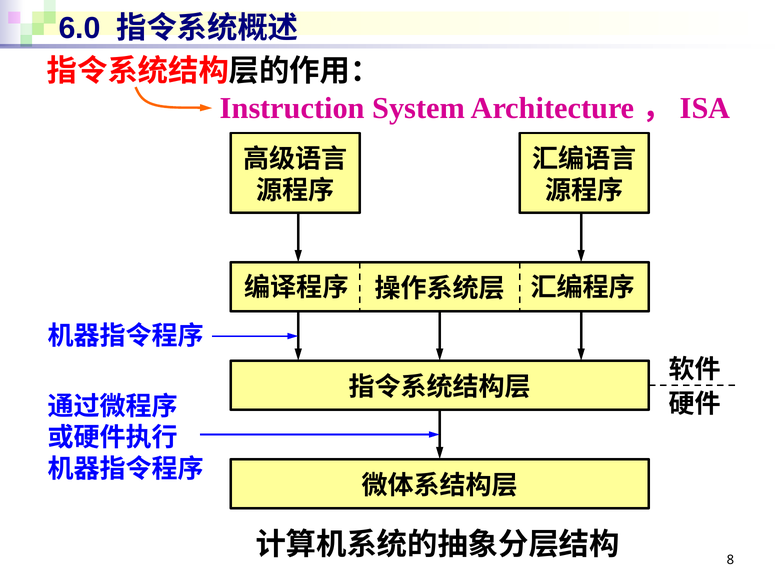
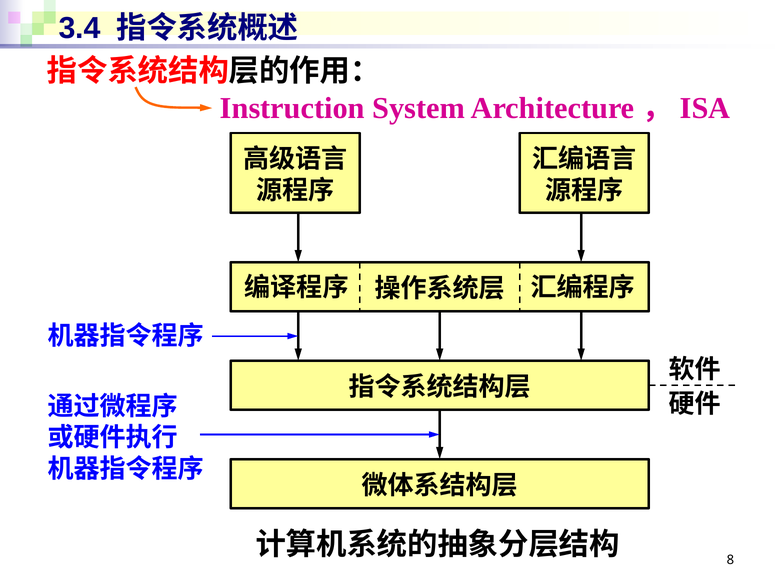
6.0: 6.0 -> 3.4 (80, 28)
